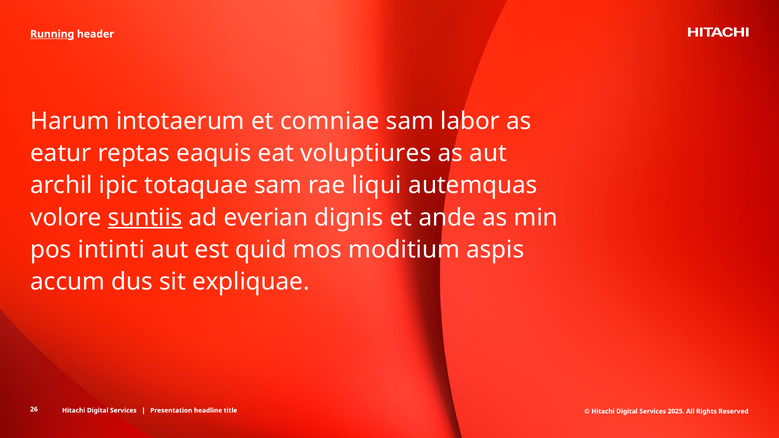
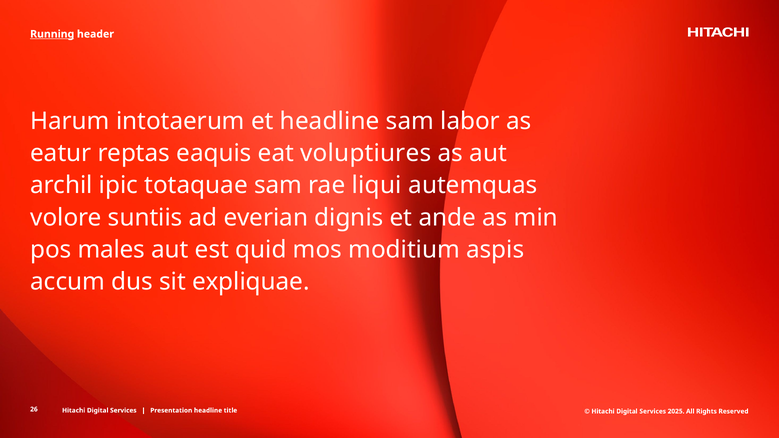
et comniae: comniae -> headline (330, 121)
suntiis underline: present -> none (145, 218)
intinti: intinti -> males (111, 250)
